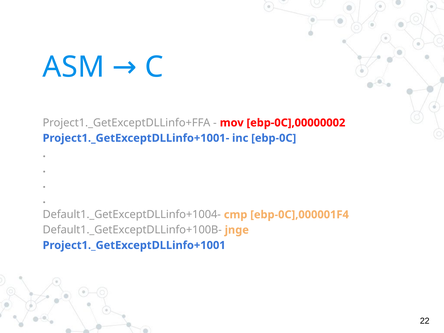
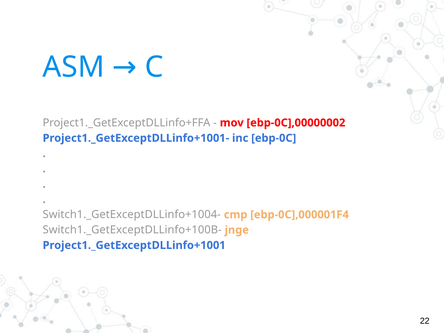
Default1._GetExceptDLLinfo+1004-: Default1._GetExceptDLLinfo+1004- -> Switch1._GetExceptDLLinfo+1004- (132, 215)
Default1._GetExceptDLLinfo+100B-: Default1._GetExceptDLLinfo+100B- -> Switch1._GetExceptDLLinfo+100B- (132, 230)
